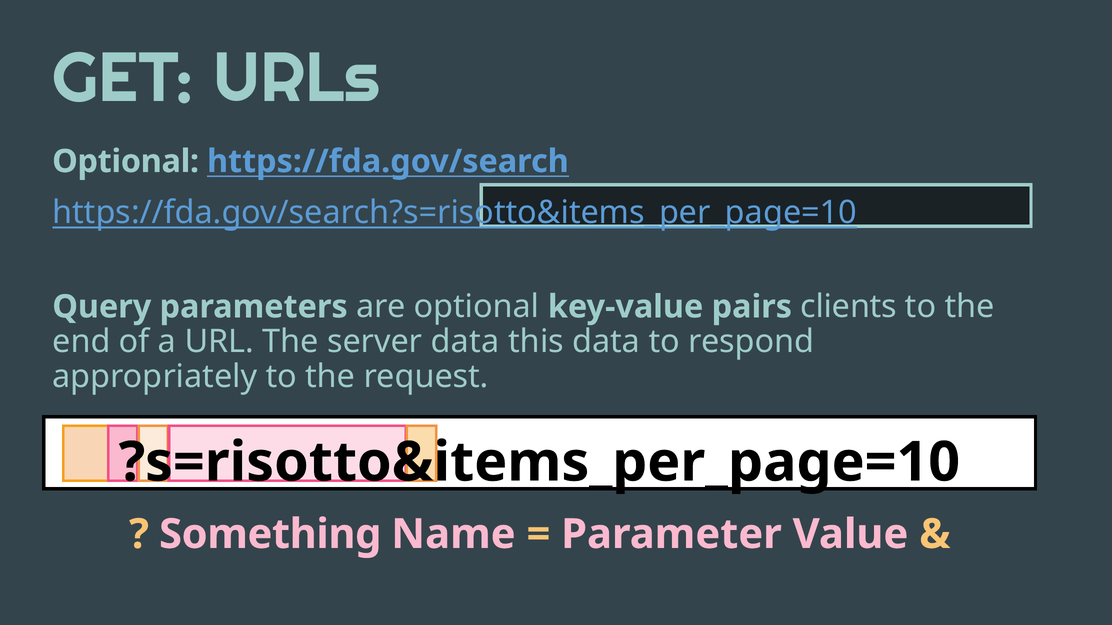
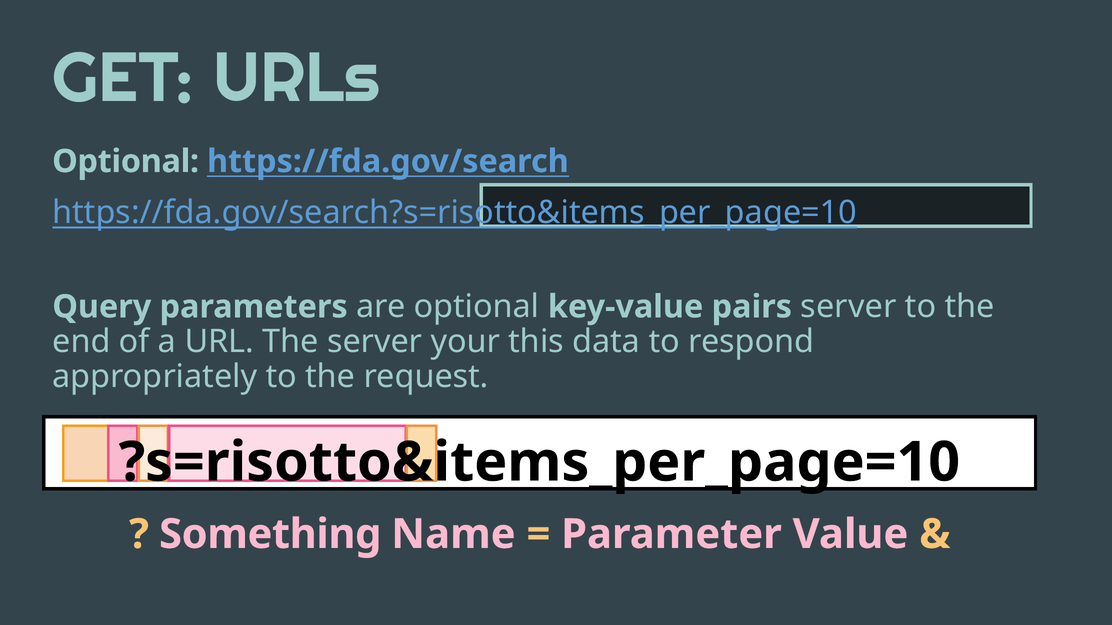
pairs clients: clients -> server (848, 307)
server data: data -> your (465, 342)
